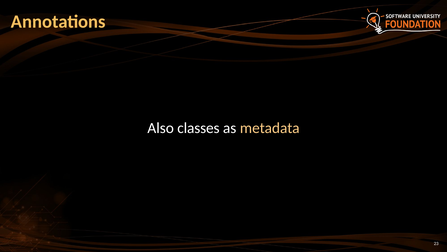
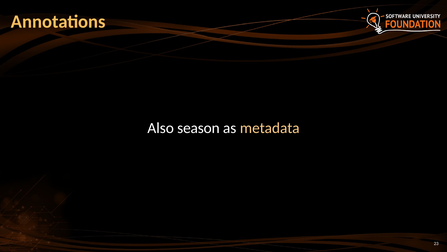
classes: classes -> season (198, 128)
